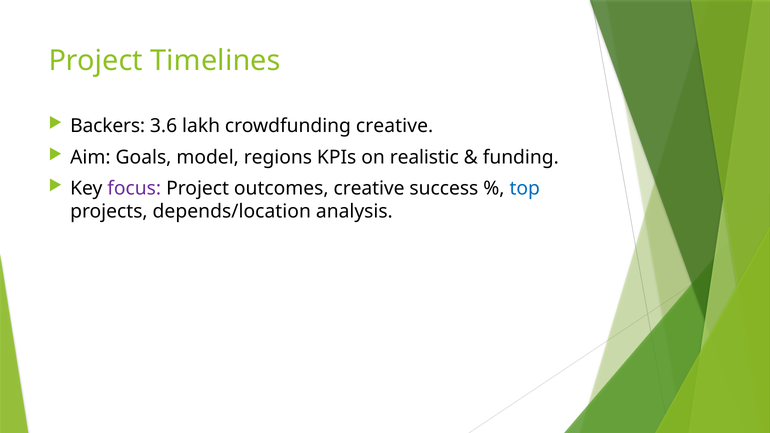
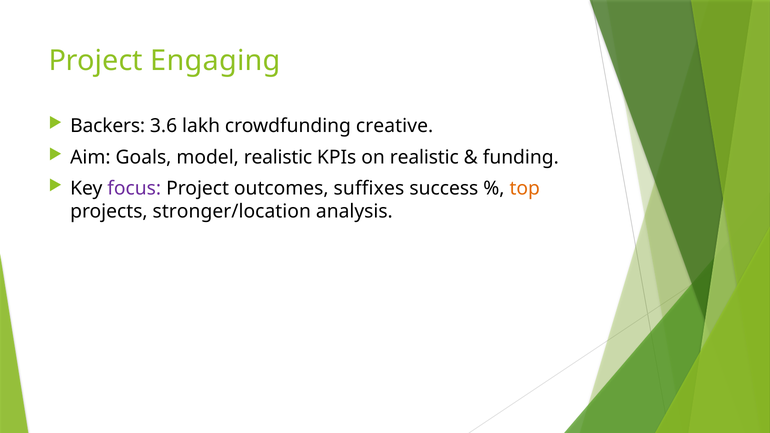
Timelines: Timelines -> Engaging (215, 61)
model regions: regions -> realistic (278, 157)
outcomes creative: creative -> suffixes (369, 188)
top colour: blue -> orange (525, 188)
depends/location: depends/location -> stronger/location (232, 212)
